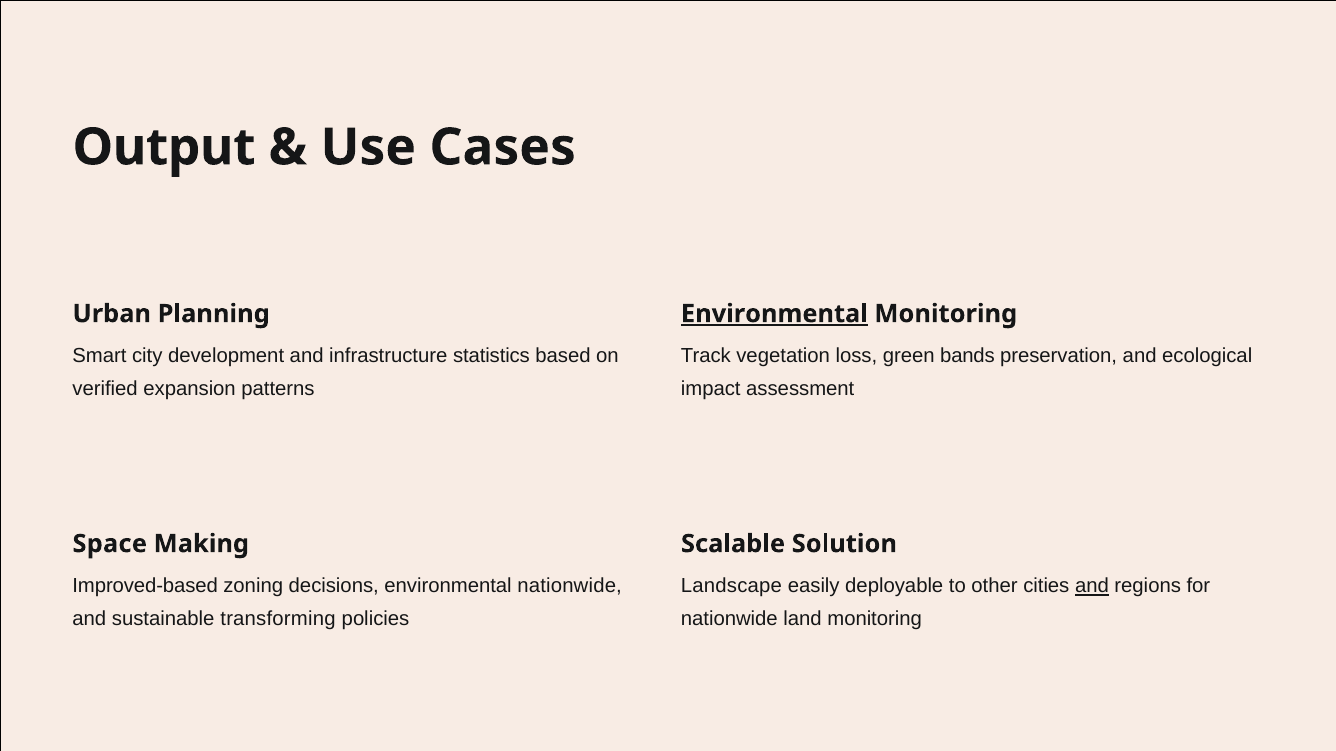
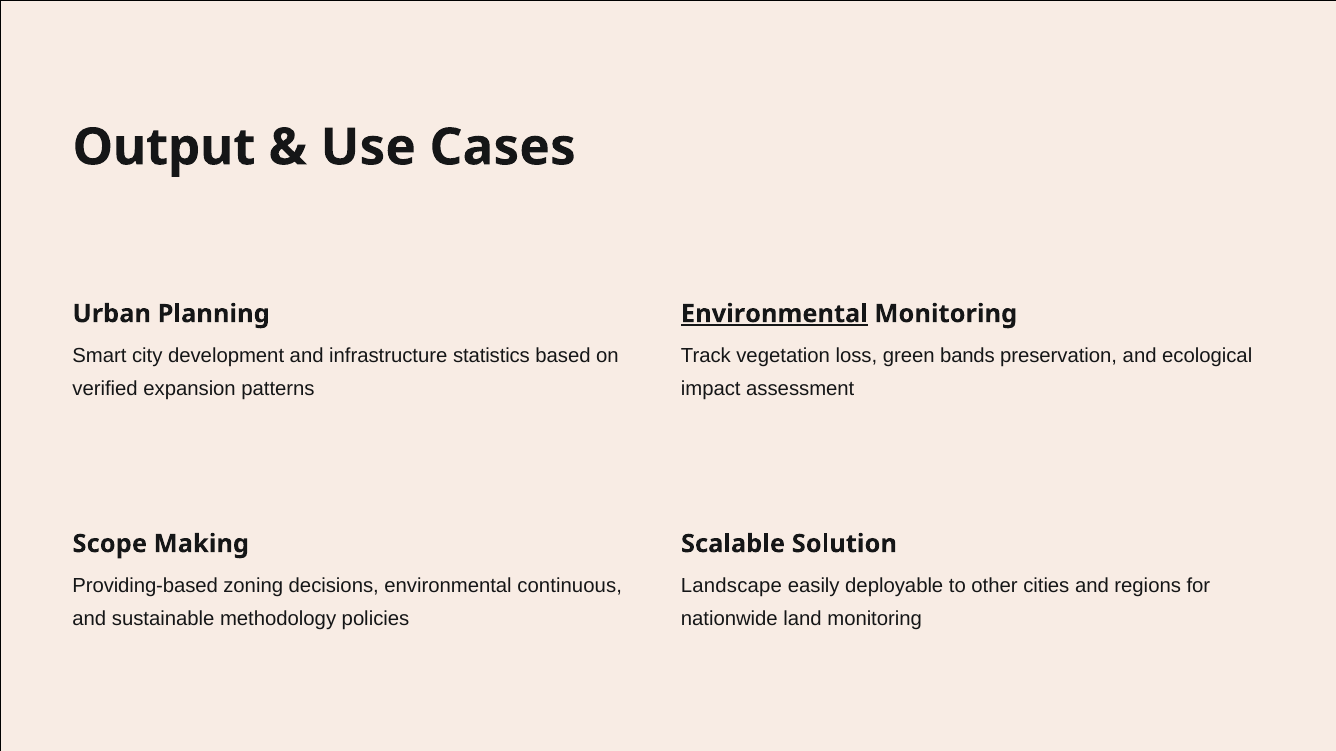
Space: Space -> Scope (110, 544)
Improved-based: Improved-based -> Providing-based (145, 587)
environmental nationwide: nationwide -> continuous (570, 587)
and underline: present -> none (1092, 587)
transforming: transforming -> methodology (278, 620)
